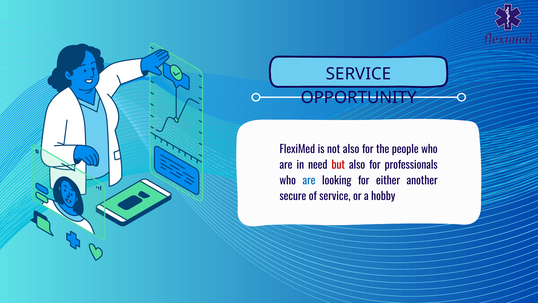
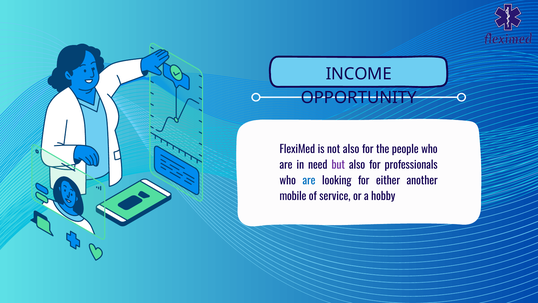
SERVICE: SERVICE -> INCOME (359, 74)
but colour: red -> purple (338, 165)
secure: secure -> mobile (293, 196)
